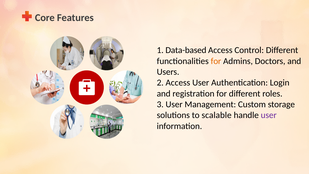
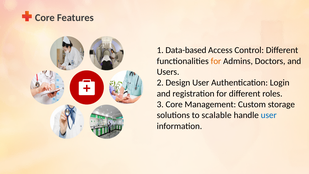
2 Access: Access -> Design (178, 83)
3 User: User -> Core (174, 104)
user colour: purple -> blue (269, 115)
